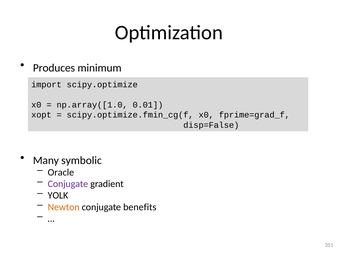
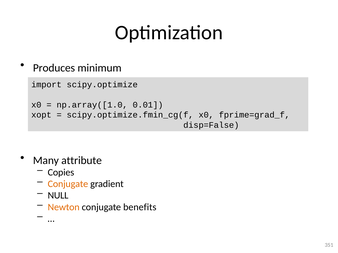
symbolic: symbolic -> attribute (82, 161)
Oracle: Oracle -> Copies (61, 173)
Conjugate colour: purple -> orange (68, 184)
YOLK: YOLK -> NULL (58, 196)
